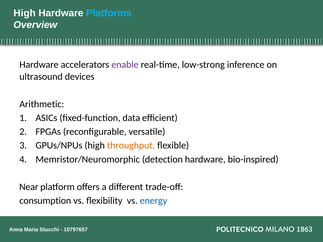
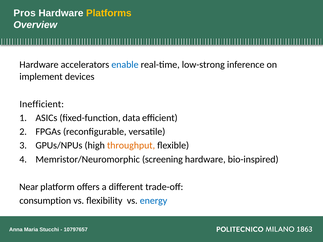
High: High -> Pros (25, 13)
Platforms colour: light blue -> yellow (109, 13)
enable colour: purple -> blue (125, 65)
ultrasound: ultrasound -> implement (41, 77)
Arithmetic: Arithmetic -> Inefficient (42, 104)
detection: detection -> screening (162, 159)
